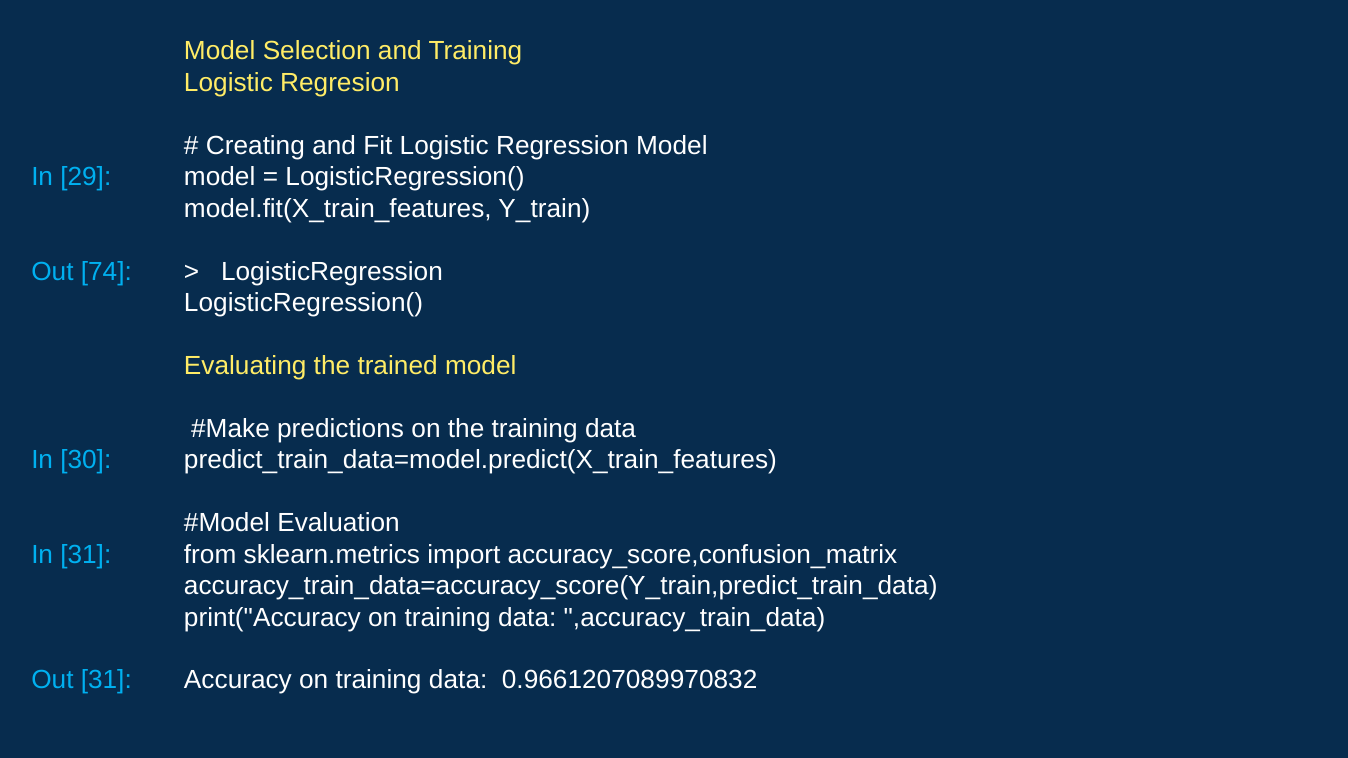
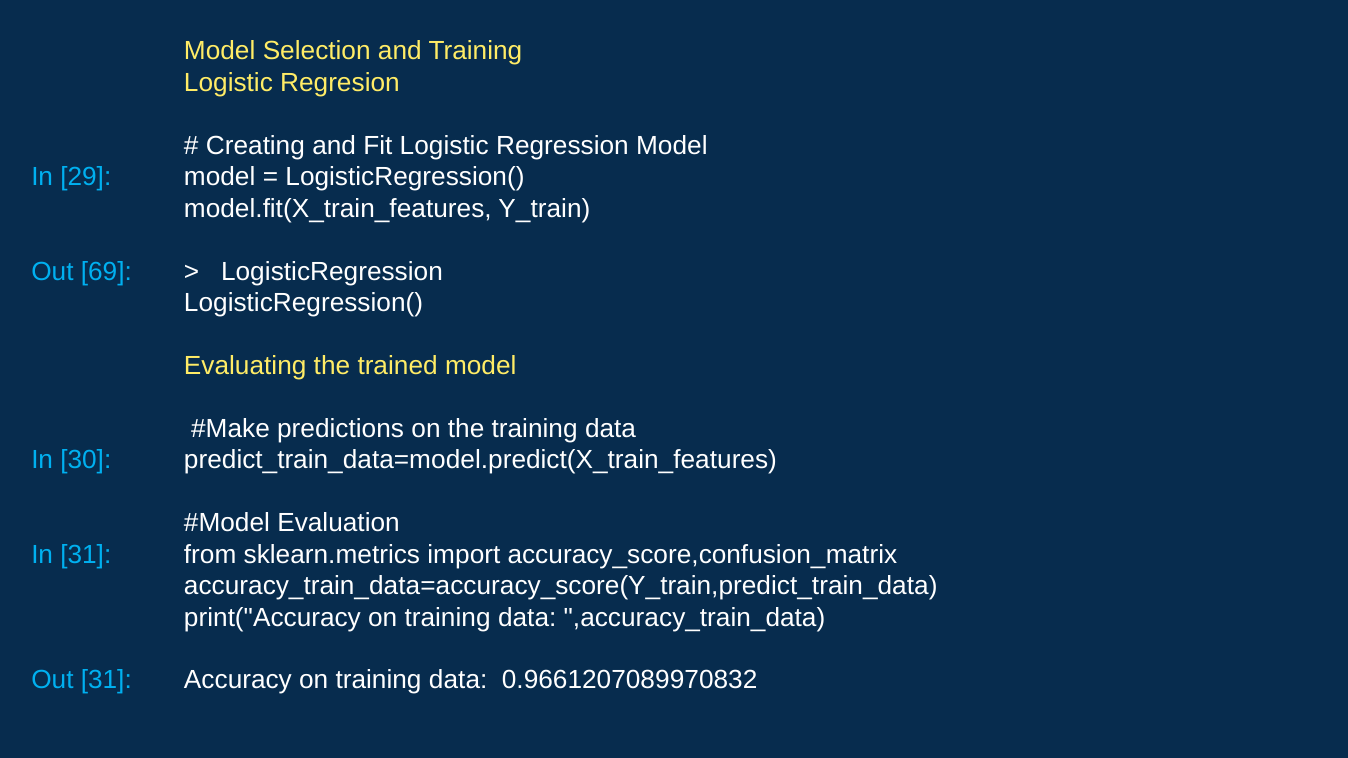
74: 74 -> 69 (106, 271)
